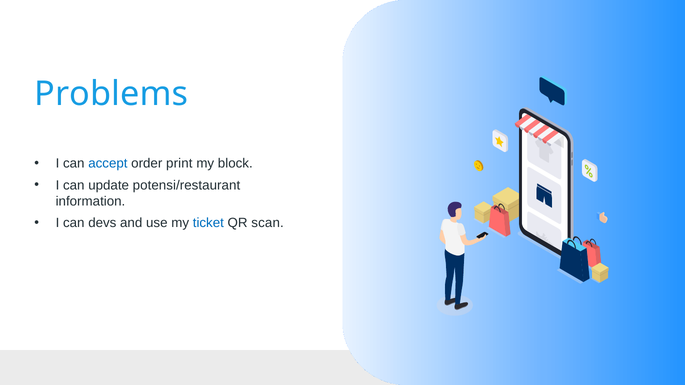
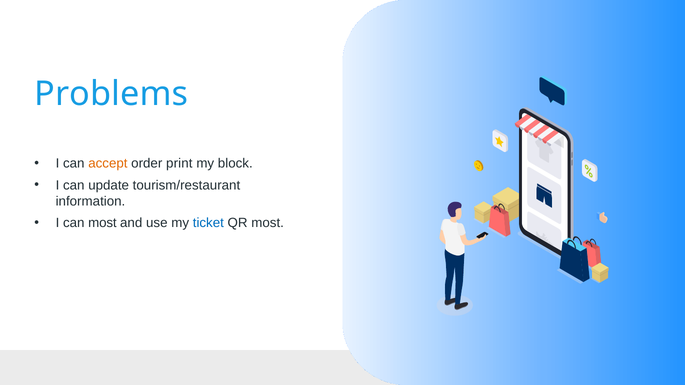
accept colour: blue -> orange (108, 164)
potensi/restaurant: potensi/restaurant -> tourism/restaurant (186, 185)
can devs: devs -> most (102, 223)
QR scan: scan -> most (268, 223)
